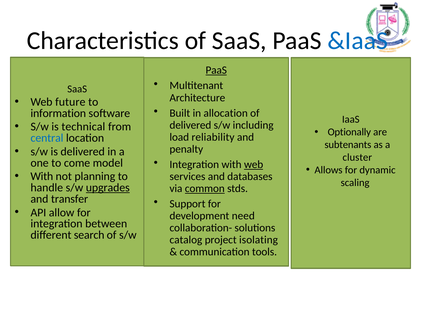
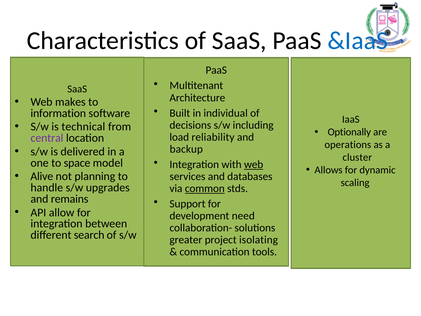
PaaS underline: present -> none (216, 70)
future: future -> makes (70, 102)
allocation: allocation -> individual (226, 113)
delivered: delivered -> decisions (190, 125)
central colour: blue -> purple (47, 138)
subtenants: subtenants -> operations (348, 145)
penalty: penalty -> backup (186, 149)
come: come -> space (77, 163)
With: With -> Alive (42, 176)
upgrades underline: present -> none (108, 188)
transfer: transfer -> remains (70, 199)
catalog: catalog -> greater (186, 240)
